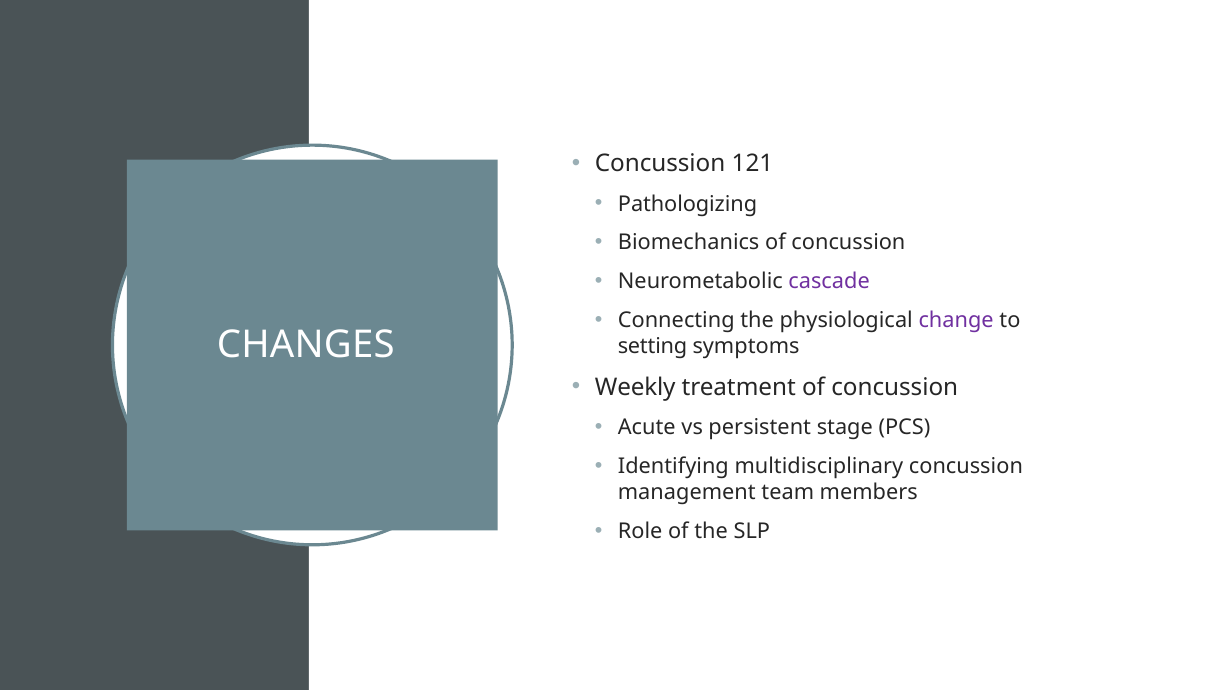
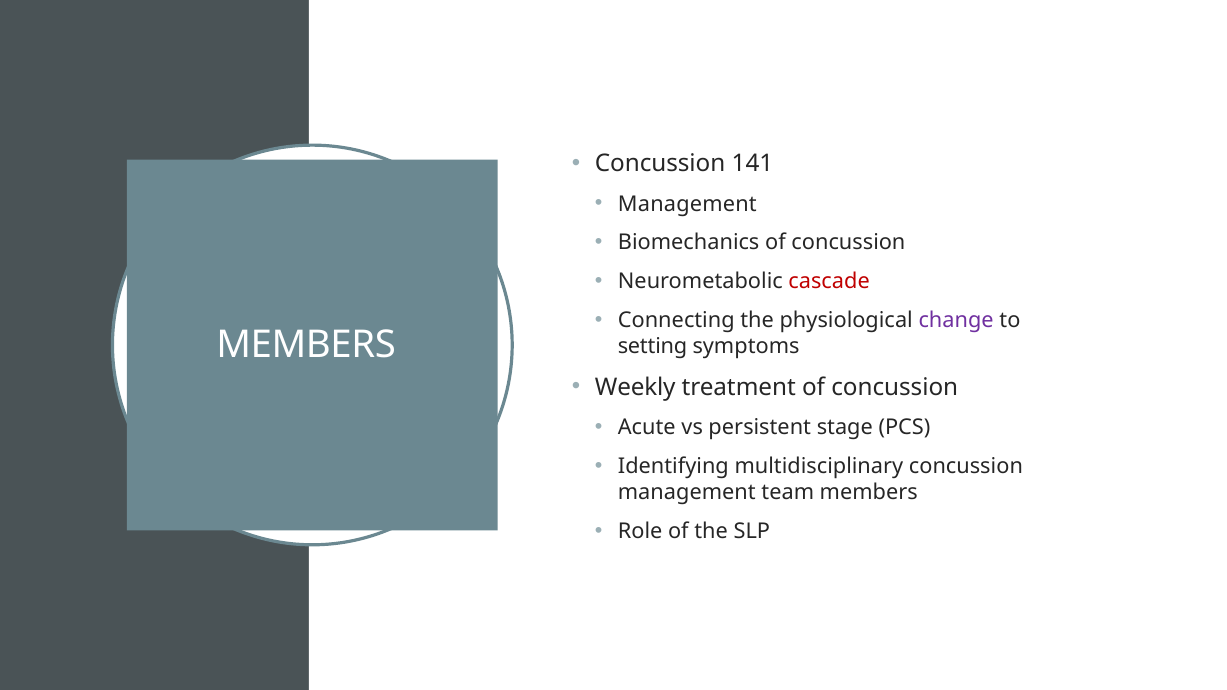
121: 121 -> 141 (752, 164)
Pathologizing: Pathologizing -> Management (687, 204)
cascade colour: purple -> red (829, 282)
CHANGES: CHANGES -> MEMBERS (306, 345)
